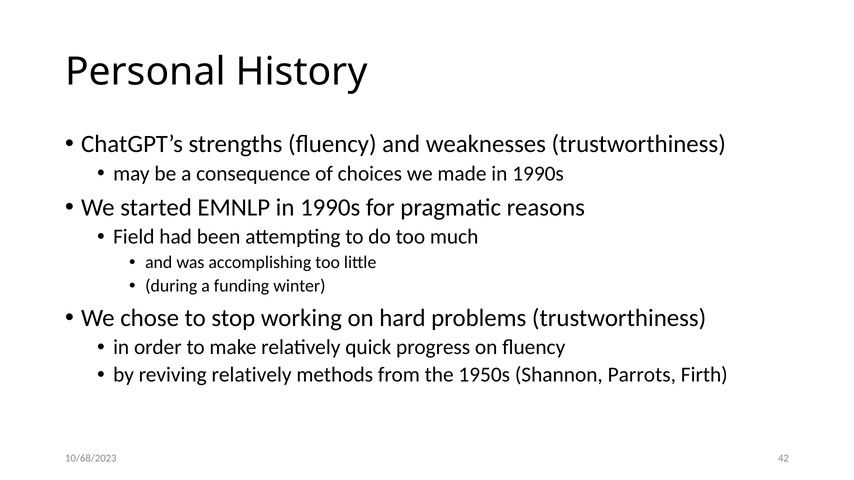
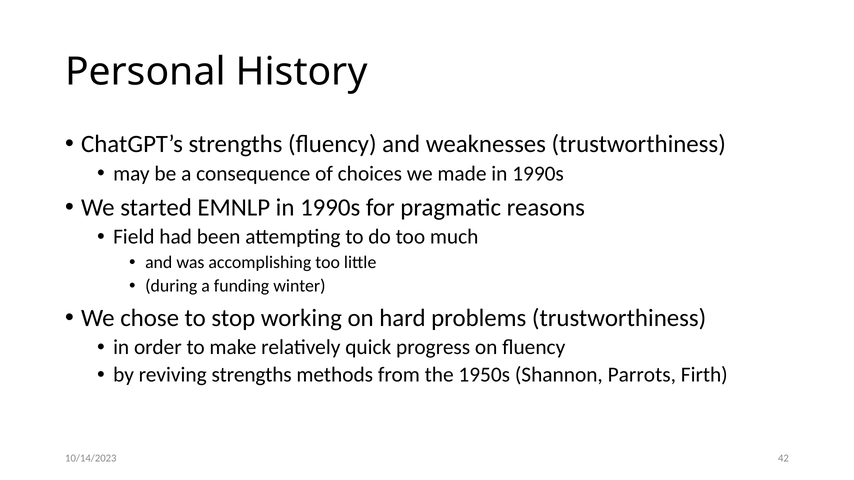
reviving relatively: relatively -> strengths (252, 375)
10/68/2023: 10/68/2023 -> 10/14/2023 (91, 459)
